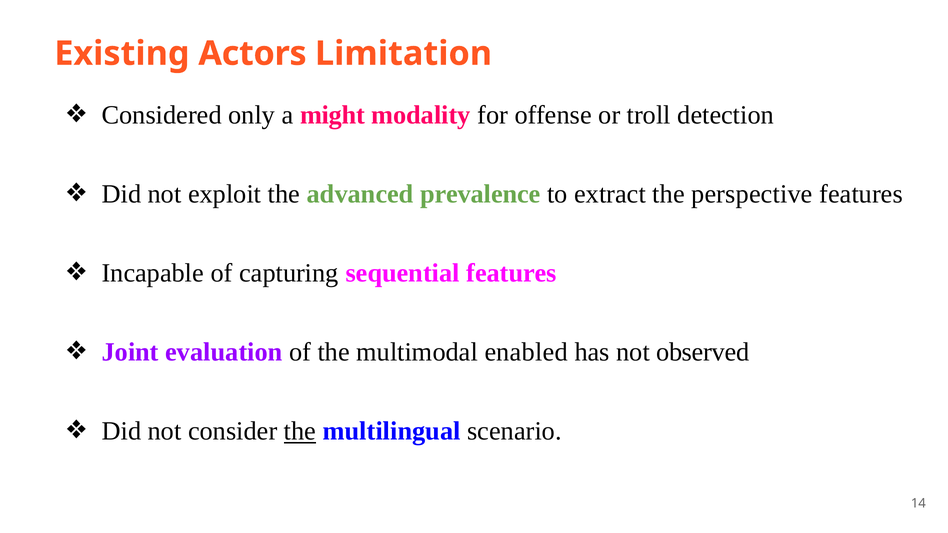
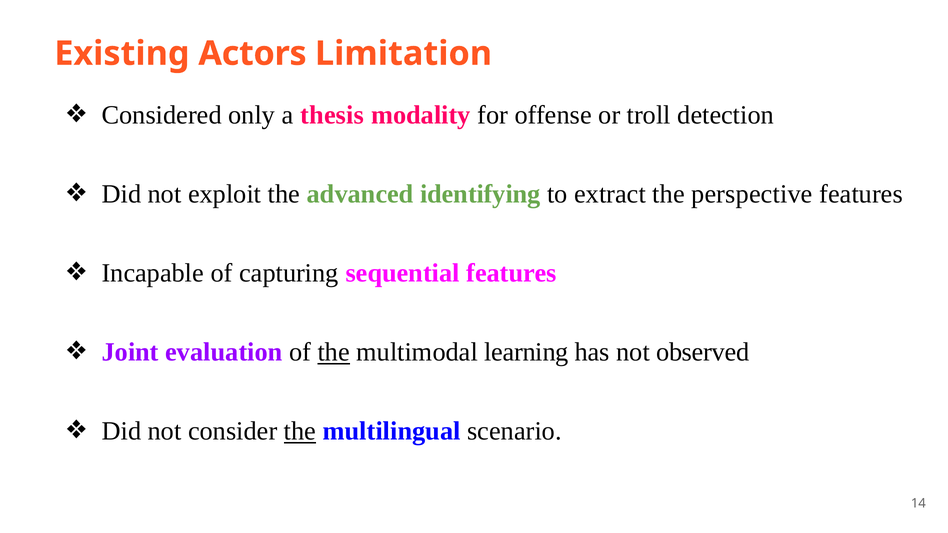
might: might -> thesis (332, 115)
prevalence: prevalence -> identifying (480, 194)
the underline: none -> present (334, 352)
enabled: enabled -> learning (526, 352)
